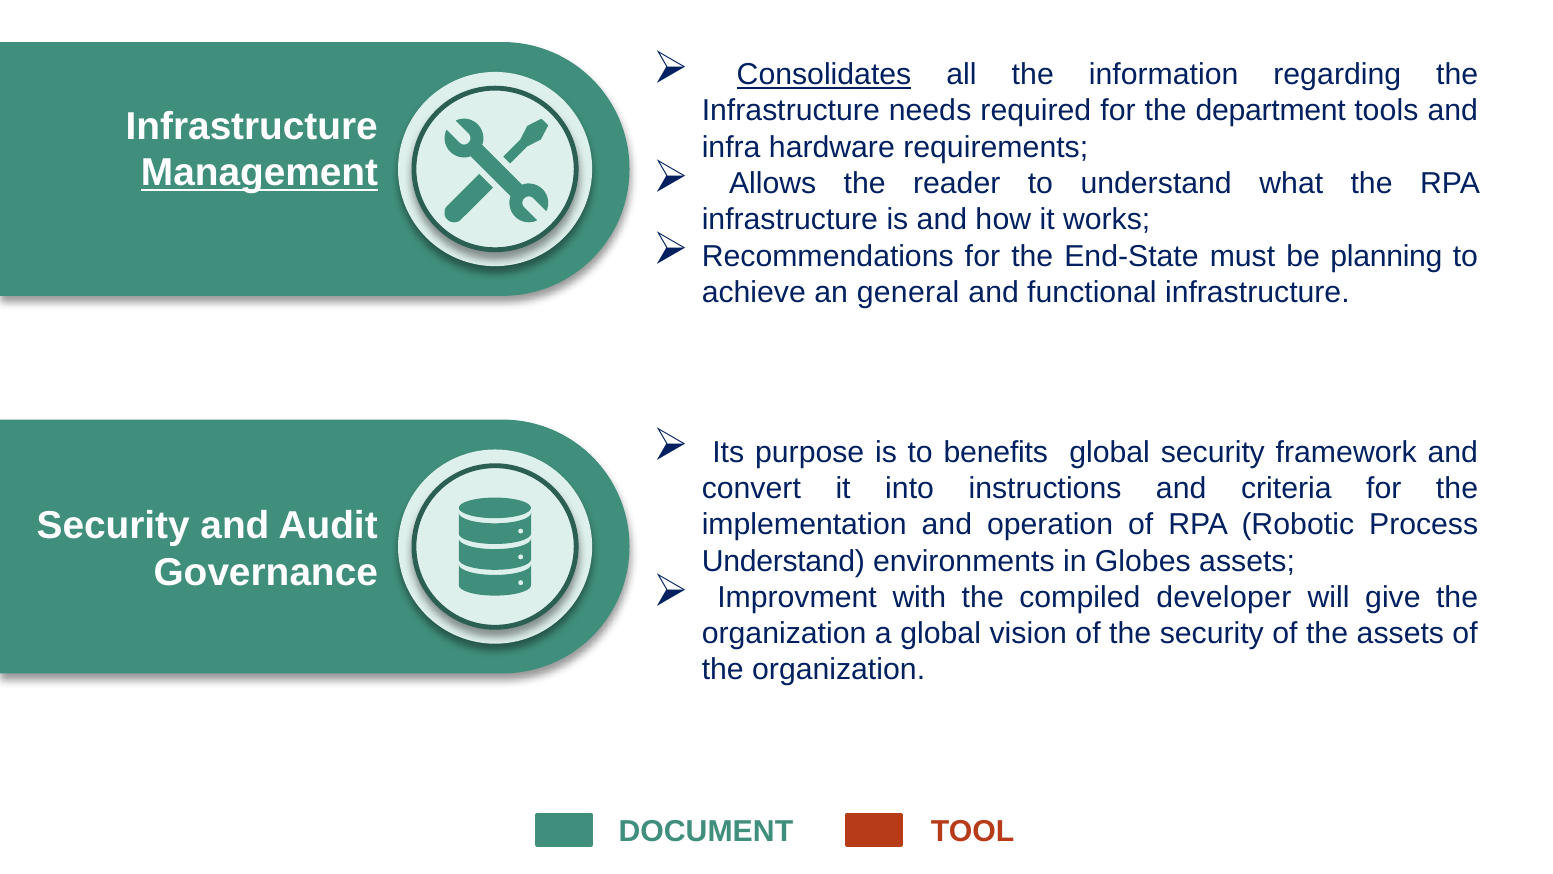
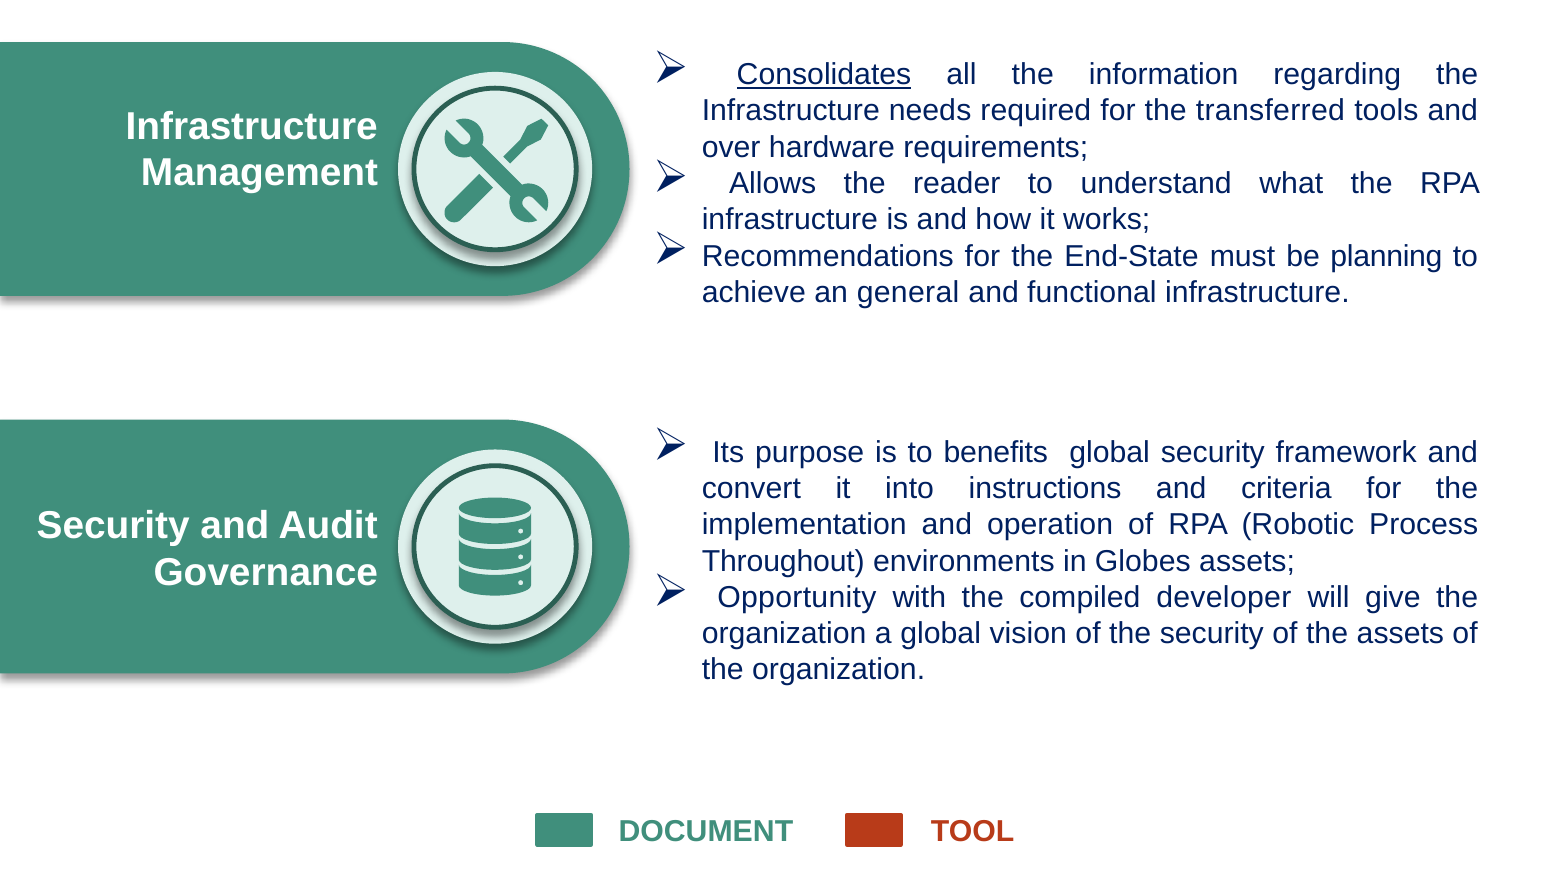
department: department -> transferred (1270, 111)
infra: infra -> over (731, 147)
Management underline: present -> none (259, 173)
Understand: Understand -> Throughout (783, 561)
Improvment: Improvment -> Opportunity (797, 597)
